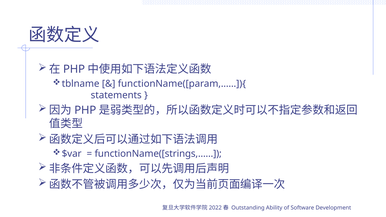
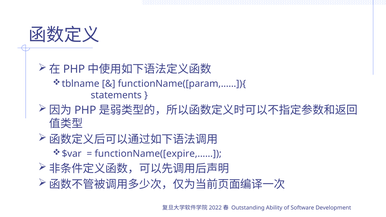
functionName([strings,……: functionName([strings,…… -> functionName([expire,…… (158, 154)
